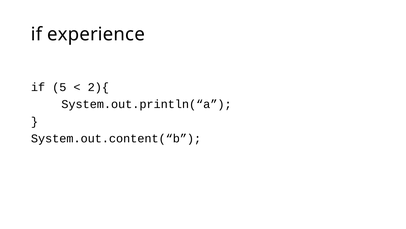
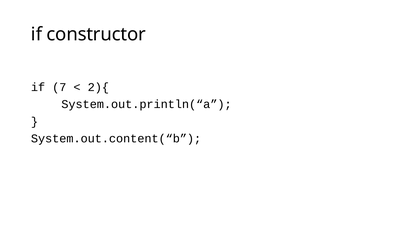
experience: experience -> constructor (96, 34)
5: 5 -> 7 (59, 87)
